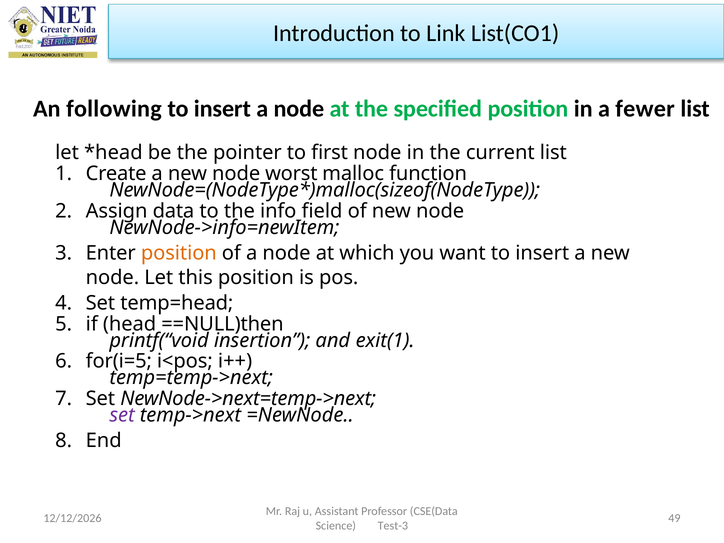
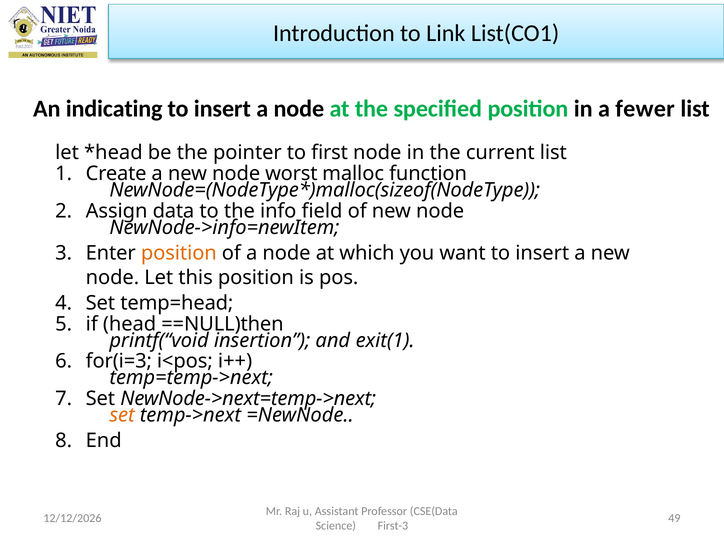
following: following -> indicating (114, 109)
for(i=5: for(i=5 -> for(i=3 (119, 361)
set colour: purple -> orange (122, 415)
Test-3: Test-3 -> First-3 (393, 526)
